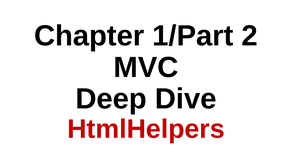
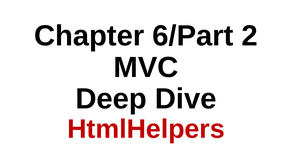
1/Part: 1/Part -> 6/Part (193, 36)
